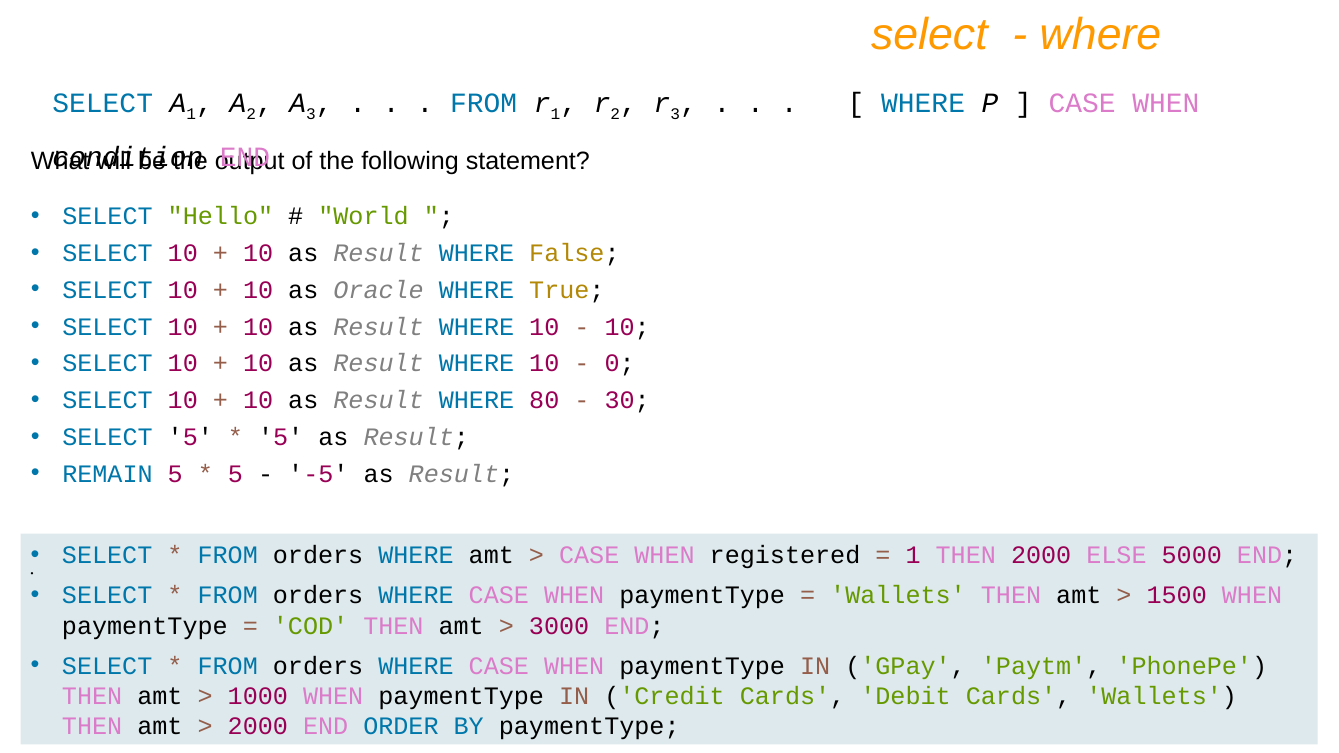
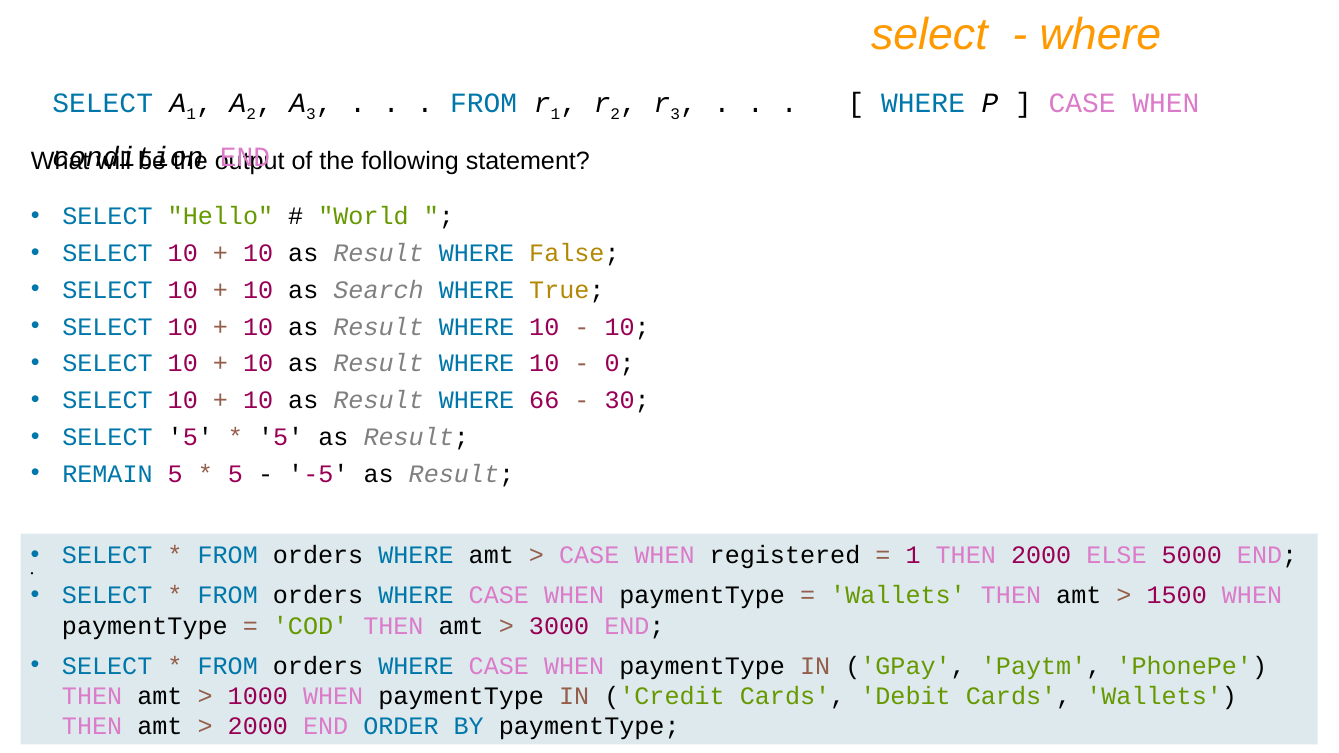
Oracle: Oracle -> Search (379, 290)
80: 80 -> 66 (544, 400)
